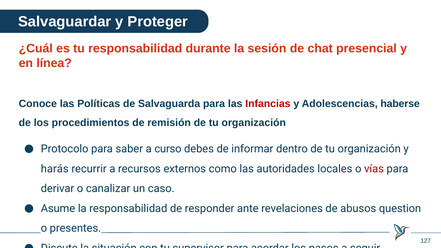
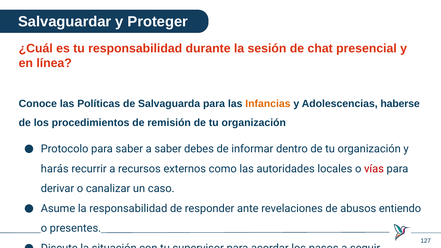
Infancias colour: red -> orange (268, 104)
a curso: curso -> saber (168, 149)
question: question -> entiendo (400, 208)
